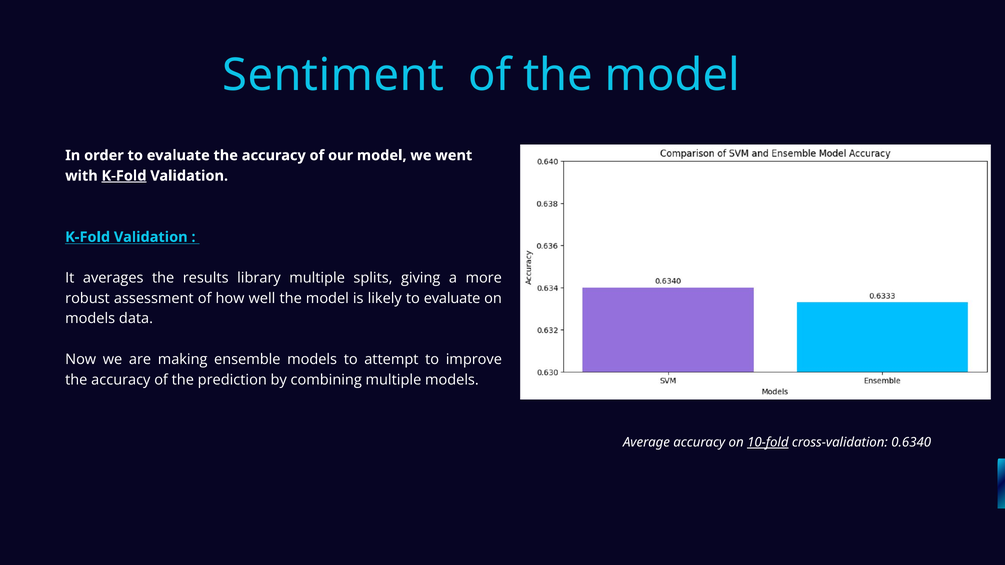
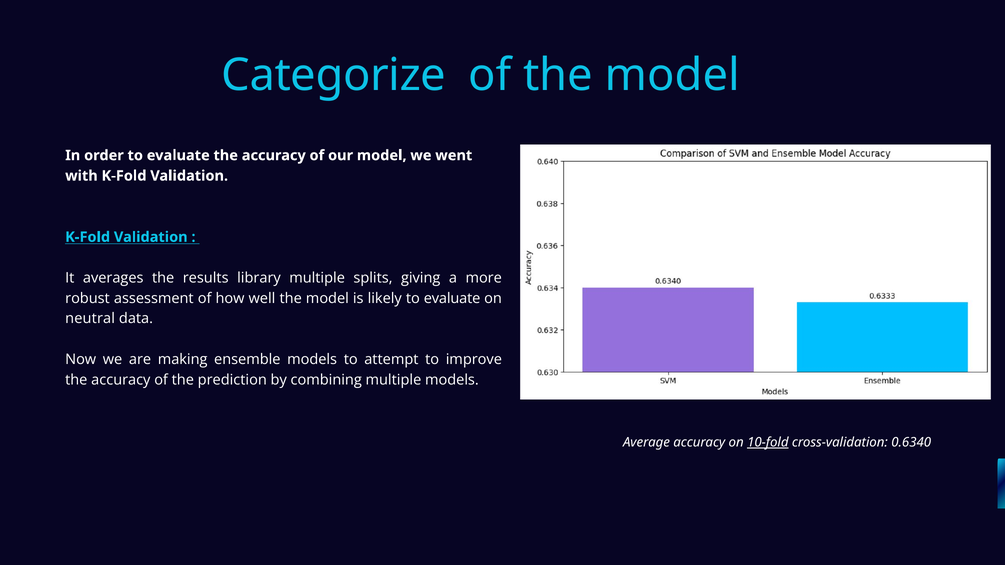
Sentiment: Sentiment -> Categorize (334, 75)
K-Fold underline: present -> none (124, 176)
models: models -> neutral (90, 319)
